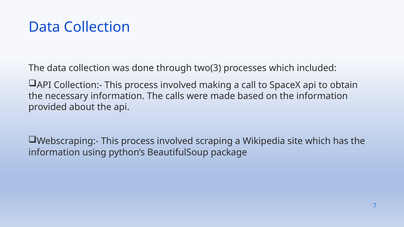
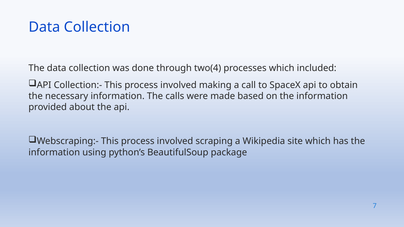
two(3: two(3 -> two(4 (208, 68)
